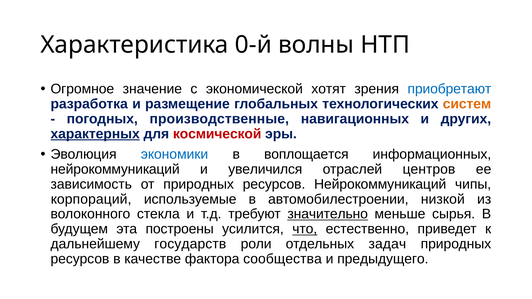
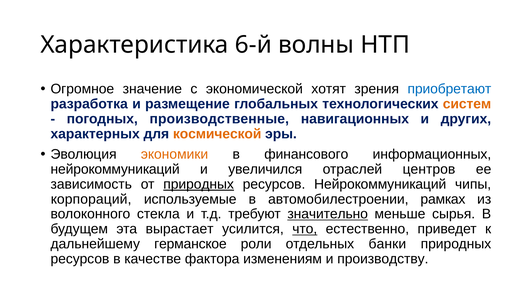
0-й: 0-й -> 6-й (253, 45)
характерных underline: present -> none (95, 134)
космической colour: red -> orange (217, 134)
экономики colour: blue -> orange (175, 154)
воплощается: воплощается -> финансового (306, 154)
природных underline: none -> present (199, 184)
низкой: низкой -> рамках (443, 199)
построены: построены -> вырастает (180, 229)
государств: государств -> германское (190, 244)
задач: задач -> банки (387, 244)
сообщества: сообщества -> изменениям (283, 259)
предыдущего: предыдущего -> производству (383, 259)
